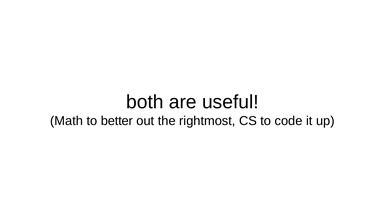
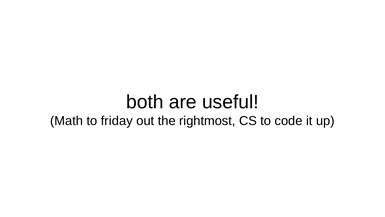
better: better -> friday (117, 121)
